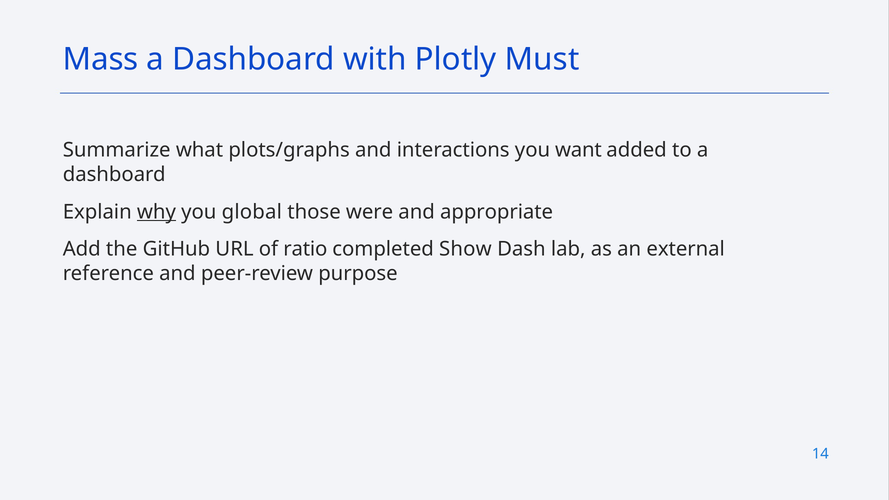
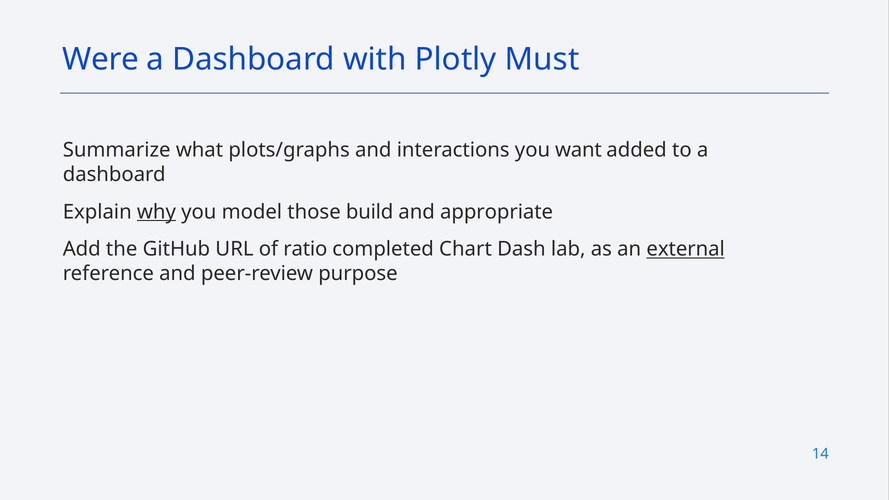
Mass: Mass -> Were (101, 59)
global: global -> model (252, 212)
were: were -> build (370, 212)
Show: Show -> Chart (465, 249)
external underline: none -> present (686, 249)
